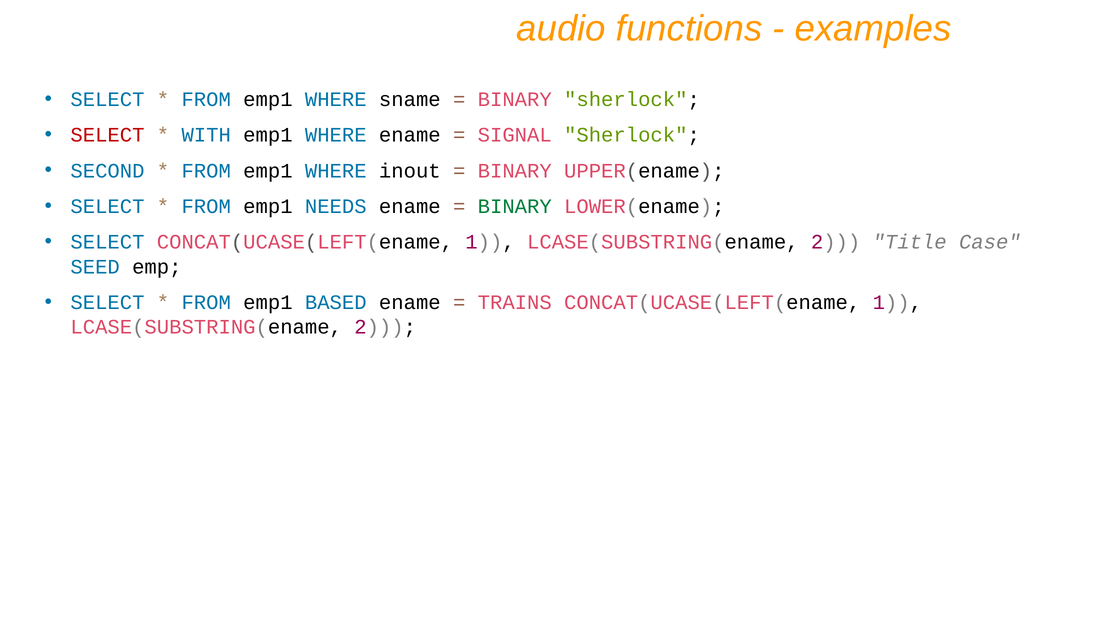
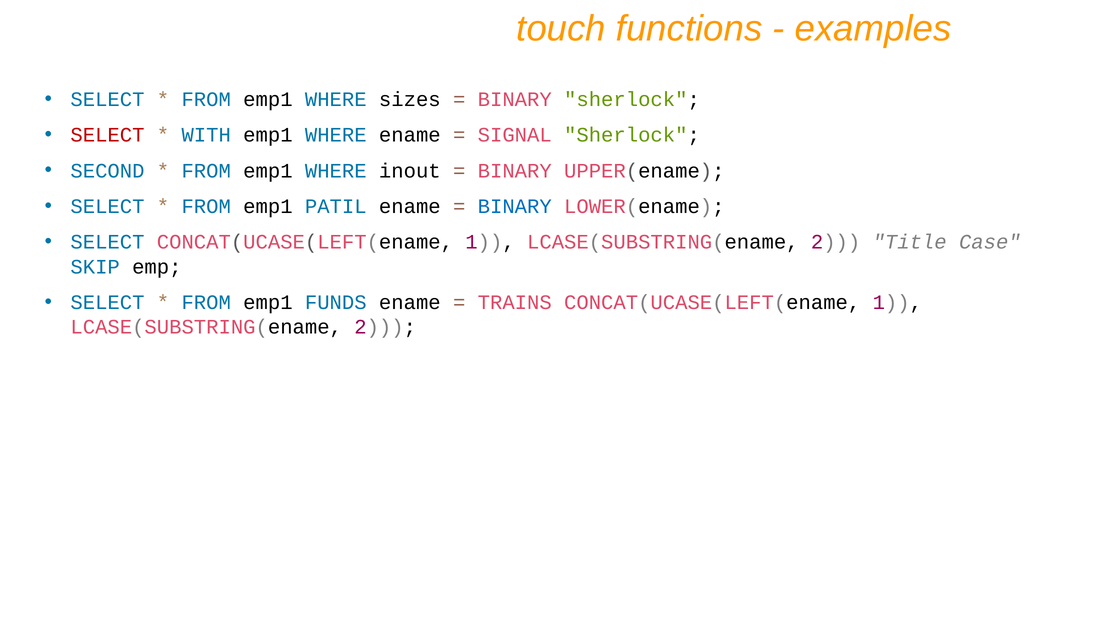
audio: audio -> touch (561, 29)
sname: sname -> sizes (410, 100)
NEEDS: NEEDS -> PATIL (336, 206)
BINARY colour: green -> blue (515, 206)
SEED: SEED -> SKIP (95, 267)
BASED: BASED -> FUNDS (336, 302)
